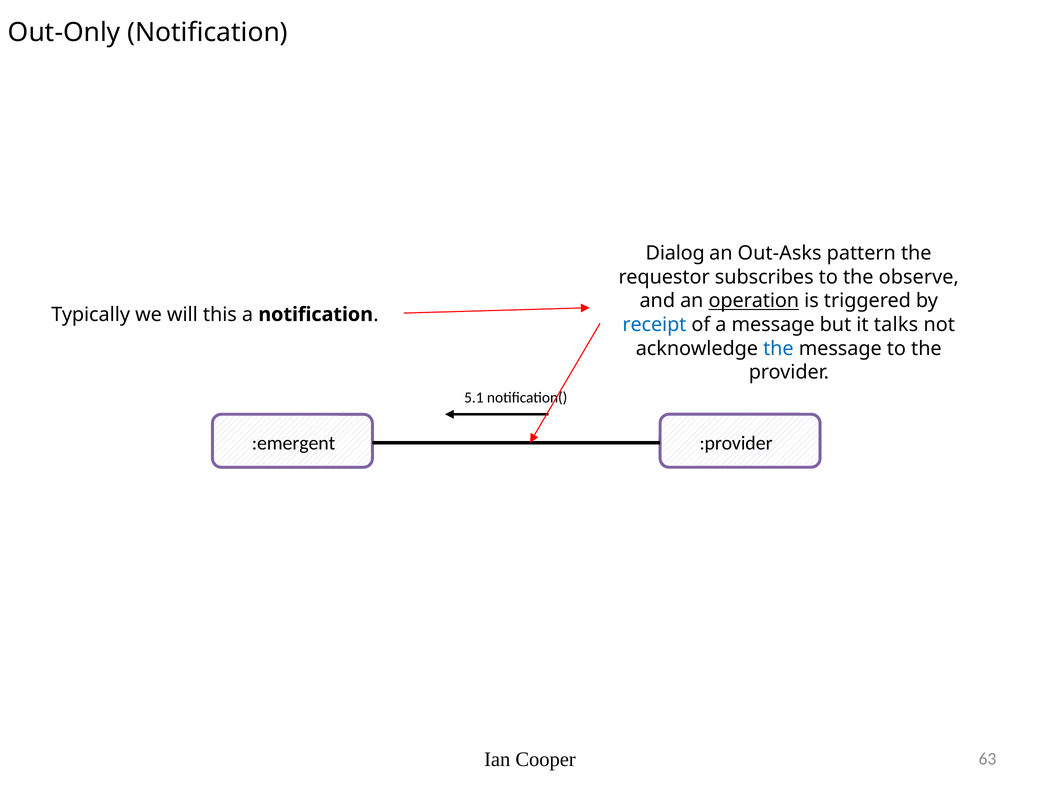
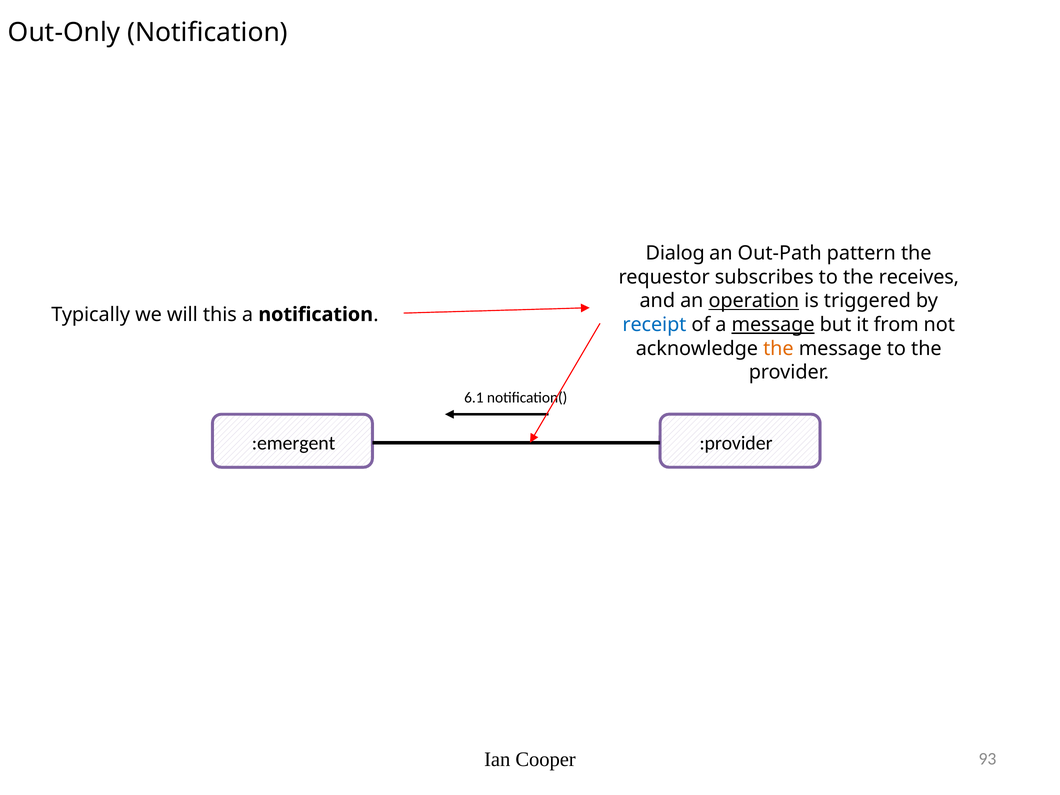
Out-Asks: Out-Asks -> Out-Path (780, 253)
observe: observe -> receives (919, 277)
message underline: none -> present (773, 325)
talks: talks -> from (896, 325)
the colour: blue -> orange (778, 349)
5.1: 5.1 -> 6.1 (474, 398)
63: 63 -> 93 (987, 759)
